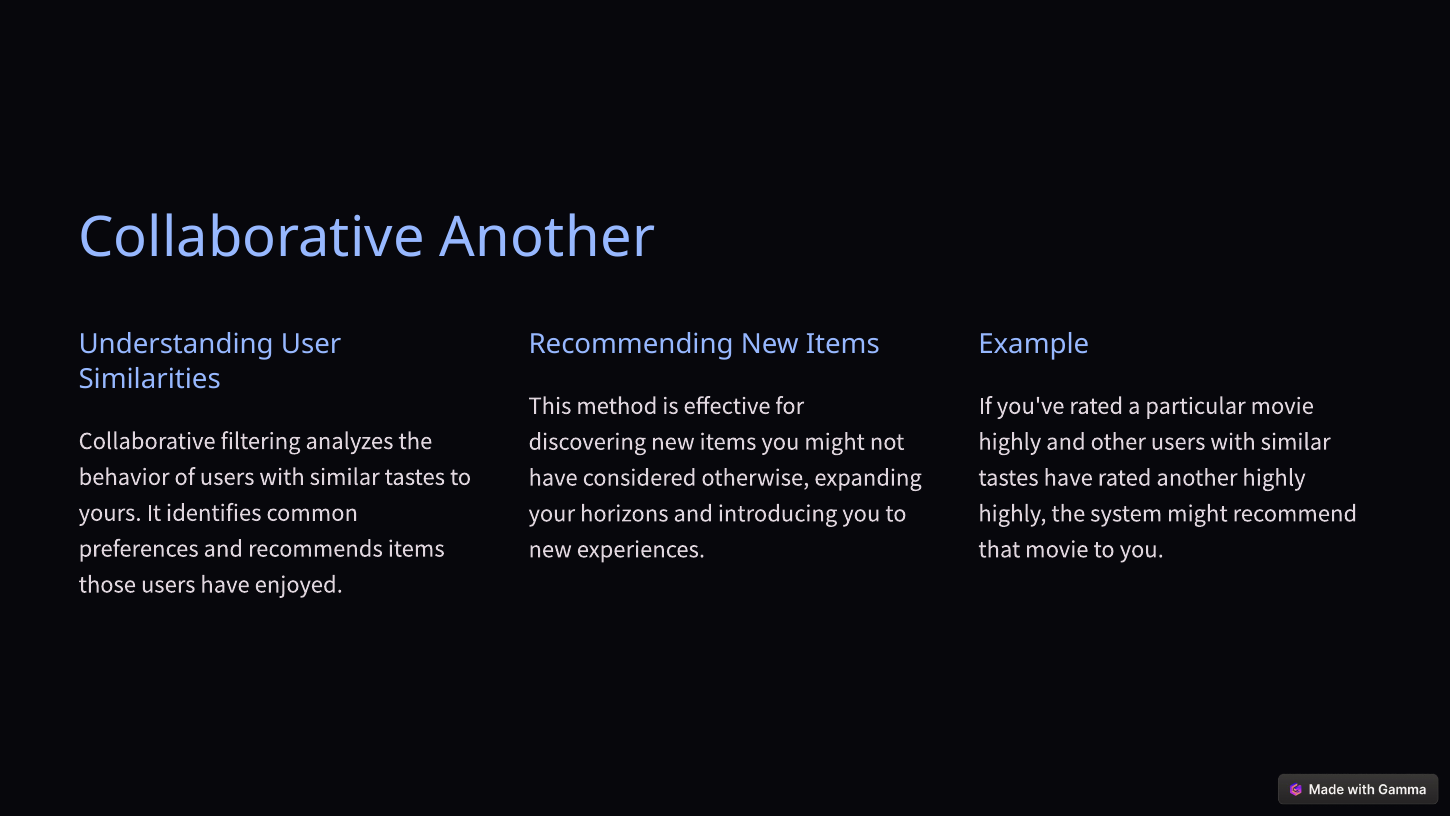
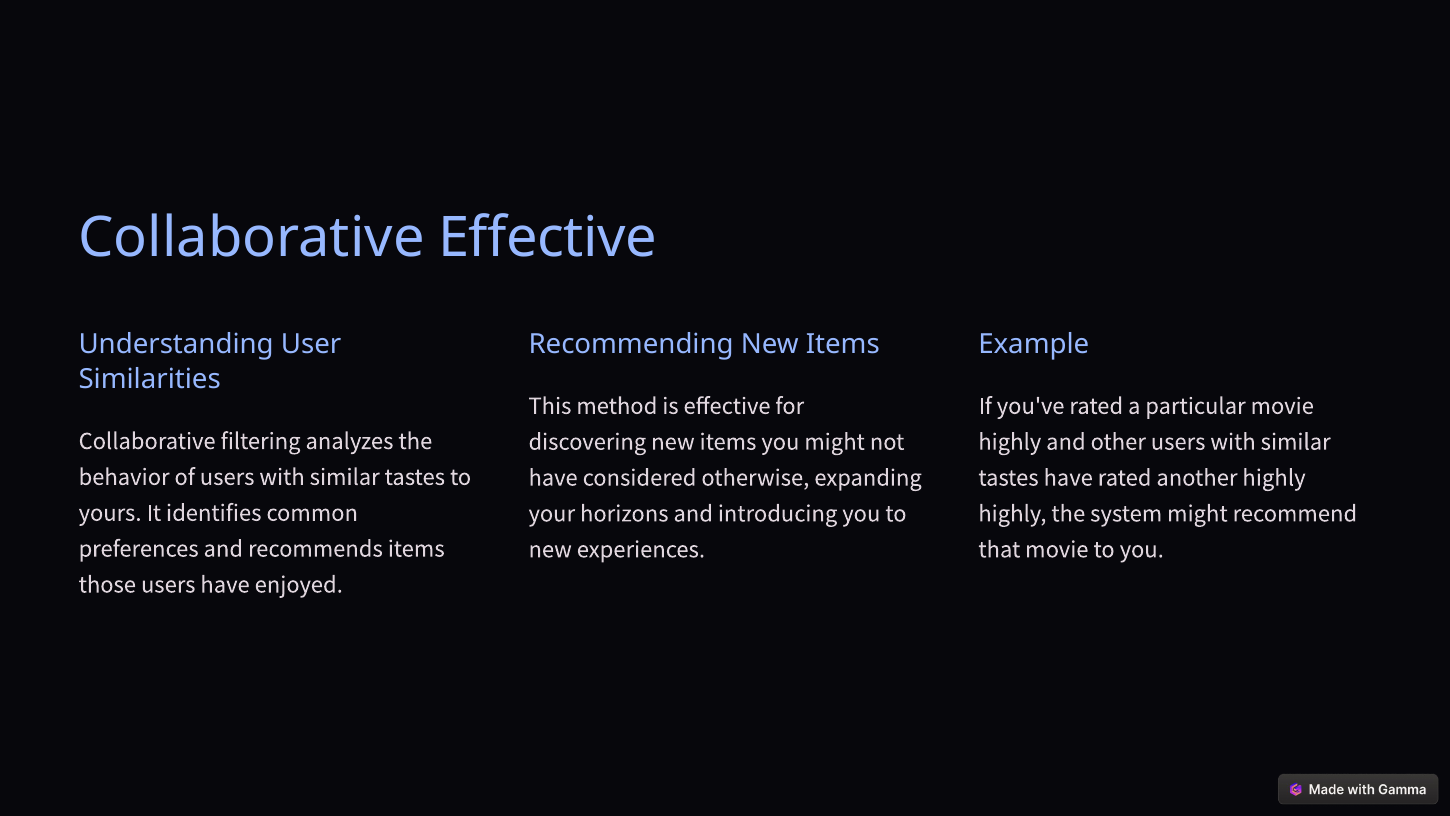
Collaborative Another: Another -> Effective (548, 238)
